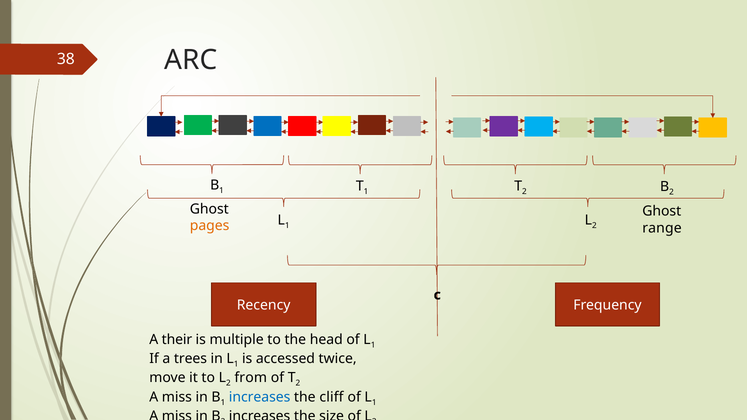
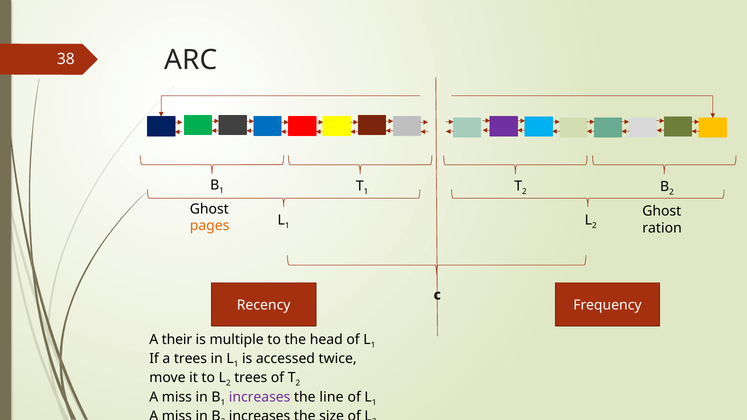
range: range -> ration (662, 228)
from: from -> trees (251, 378)
increases colour: blue -> purple (260, 397)
cliff: cliff -> line (331, 397)
